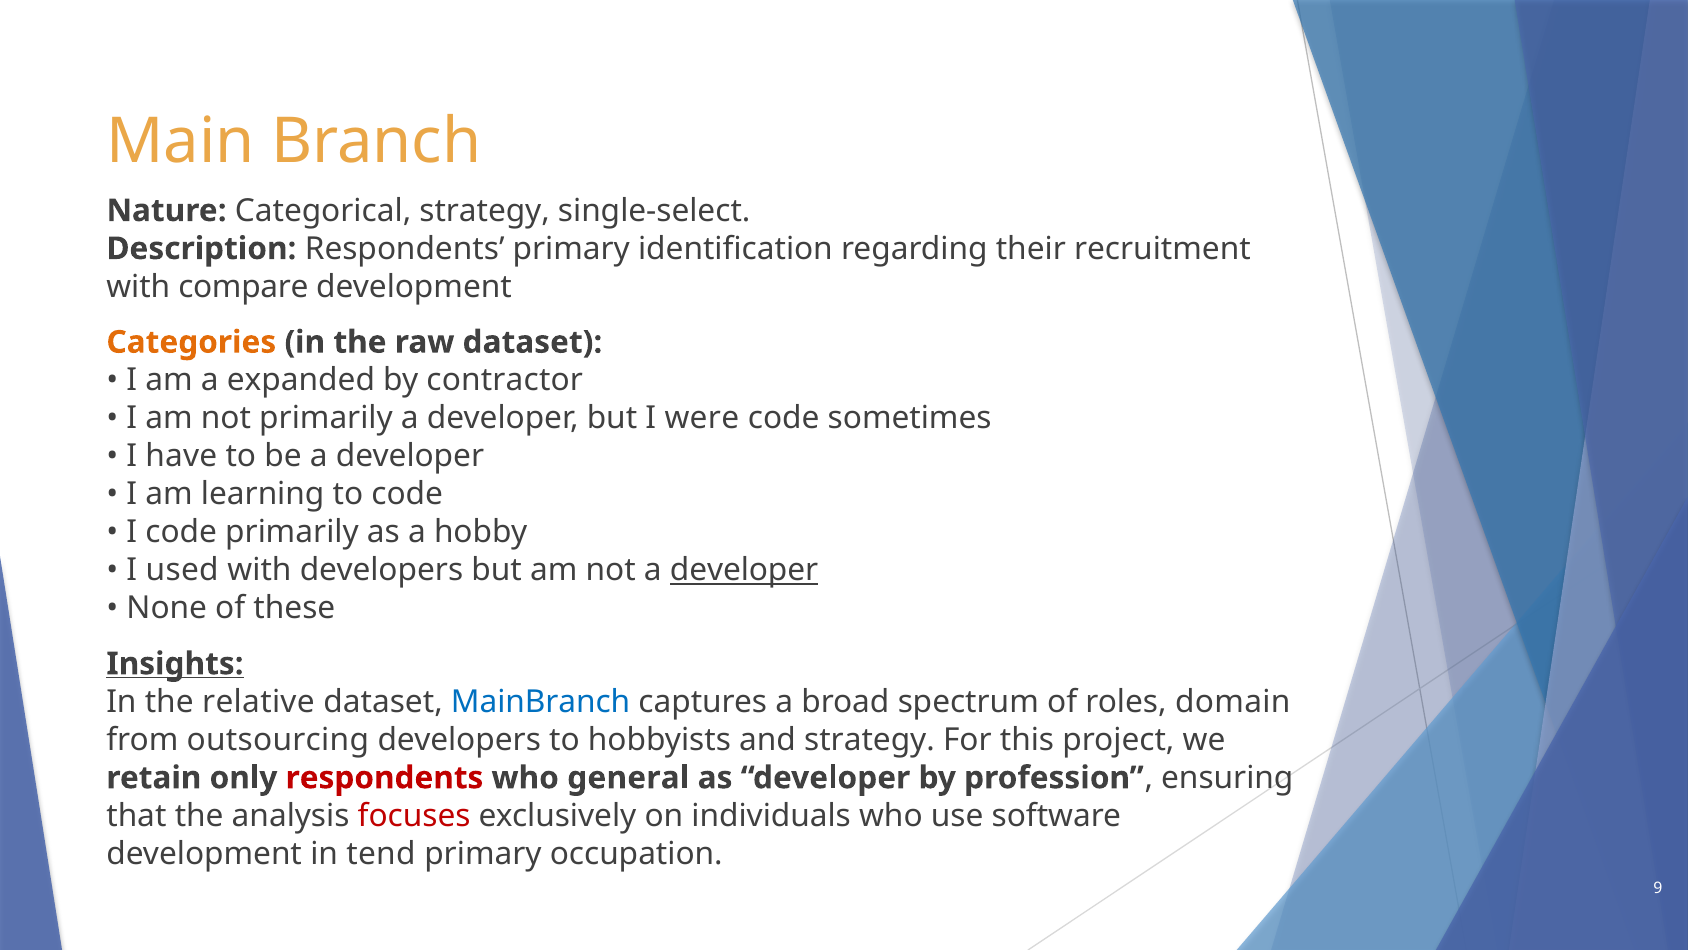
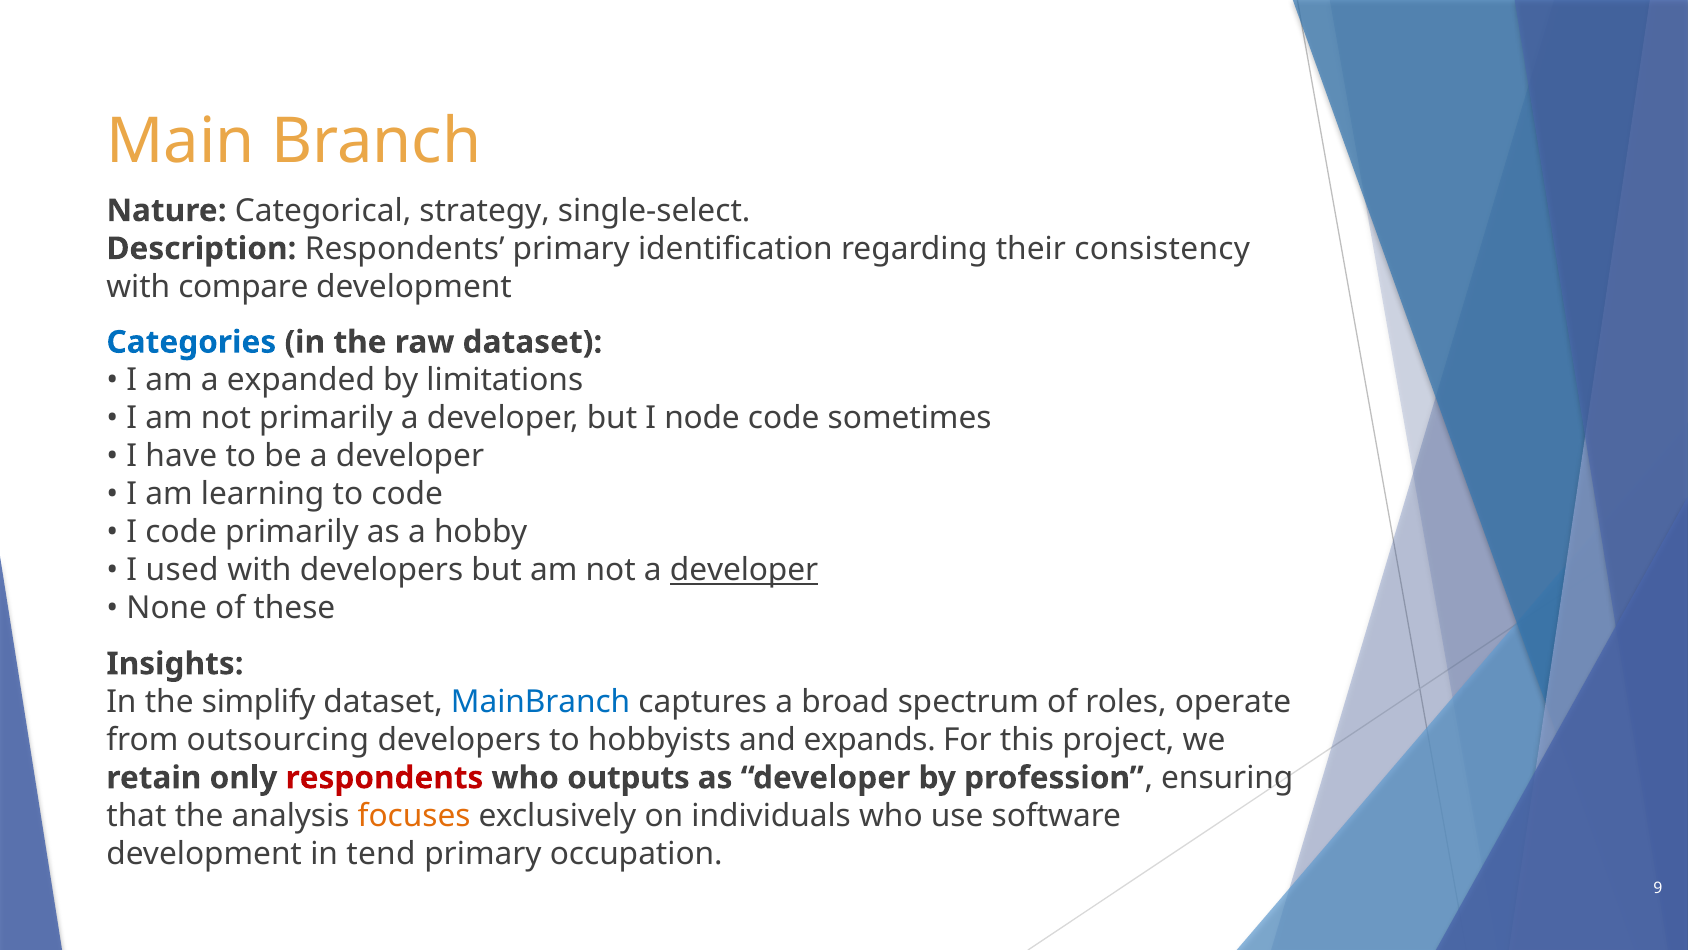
recruitment: recruitment -> consistency (1162, 249)
Categories colour: orange -> blue (191, 342)
contractor: contractor -> limitations (505, 380)
were: were -> node (702, 418)
Insights underline: present -> none (175, 664)
relative: relative -> simplify (259, 701)
domain: domain -> operate (1233, 701)
and strategy: strategy -> expands (870, 739)
general: general -> outputs (628, 777)
focuses colour: red -> orange (414, 815)
